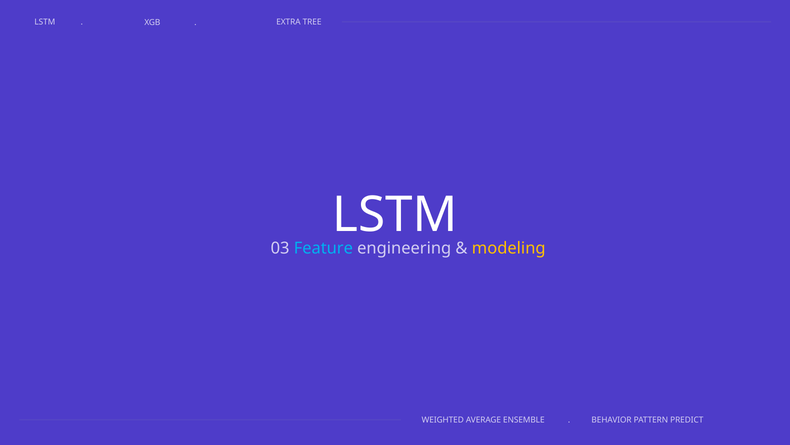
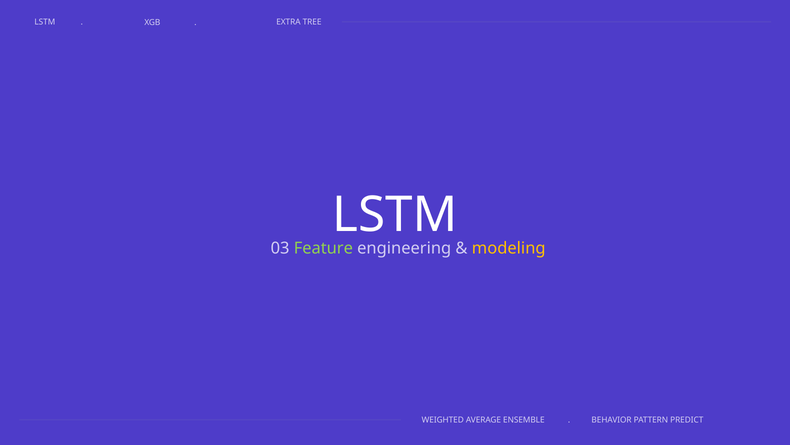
Feature colour: light blue -> light green (323, 248)
